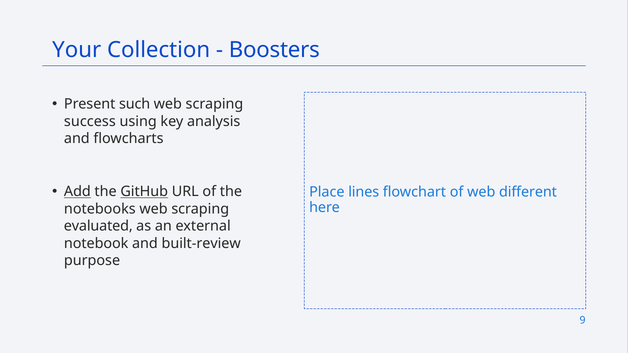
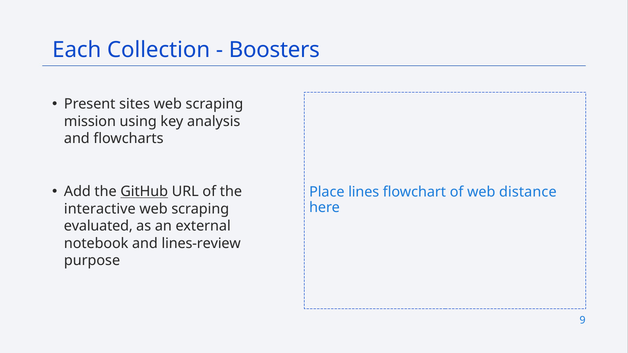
Your: Your -> Each (77, 50)
such: such -> sites (135, 104)
success: success -> mission (90, 122)
Add underline: present -> none (77, 192)
different: different -> distance (528, 192)
notebooks: notebooks -> interactive (100, 209)
built-review: built-review -> lines-review (201, 243)
